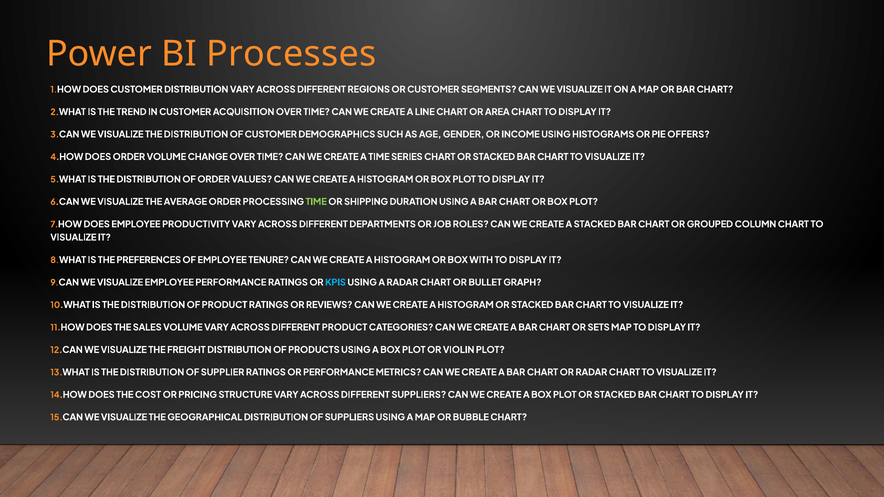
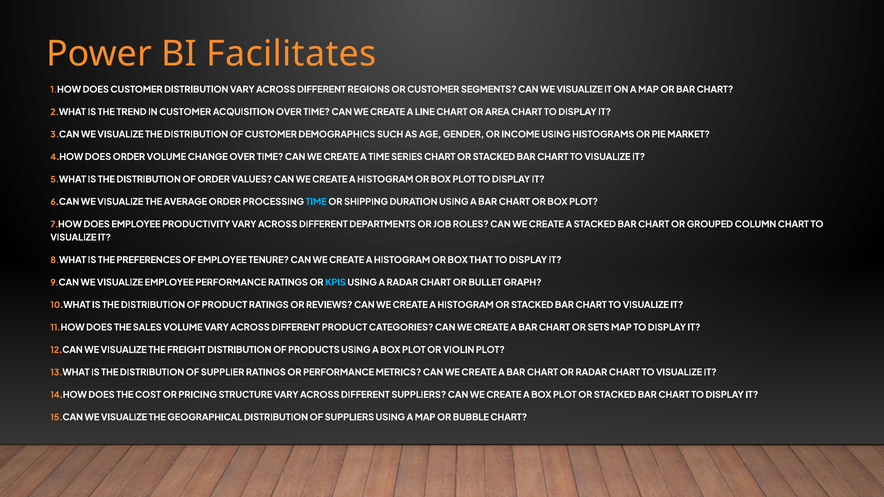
Processes: Processes -> Facilitates (291, 54)
OFFERS: OFFERS -> MARKET (689, 134)
TIME colour: light green -> light blue (316, 202)
WITH: WITH -> THAT (481, 260)
